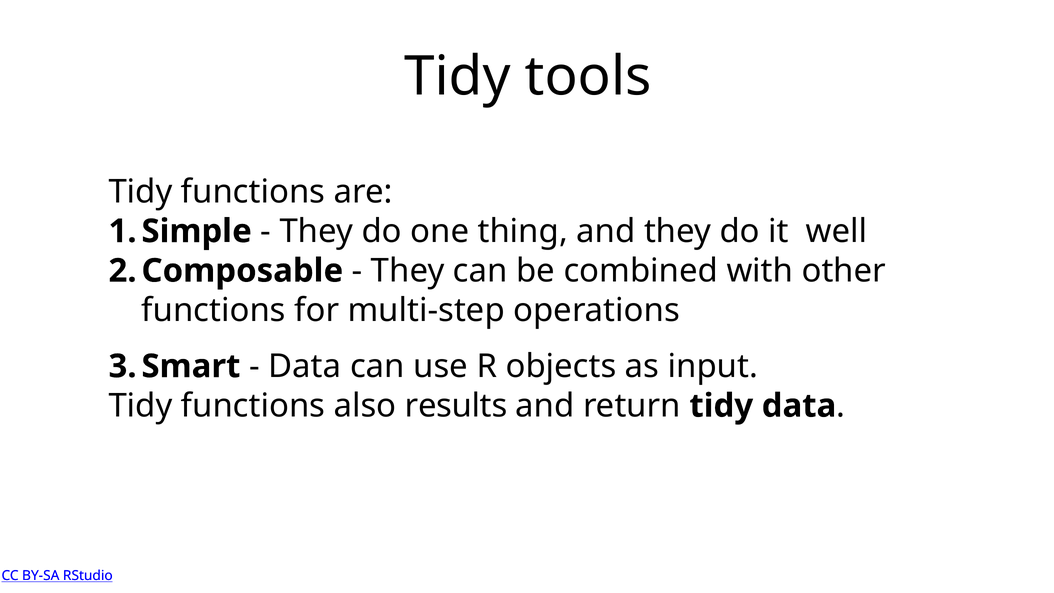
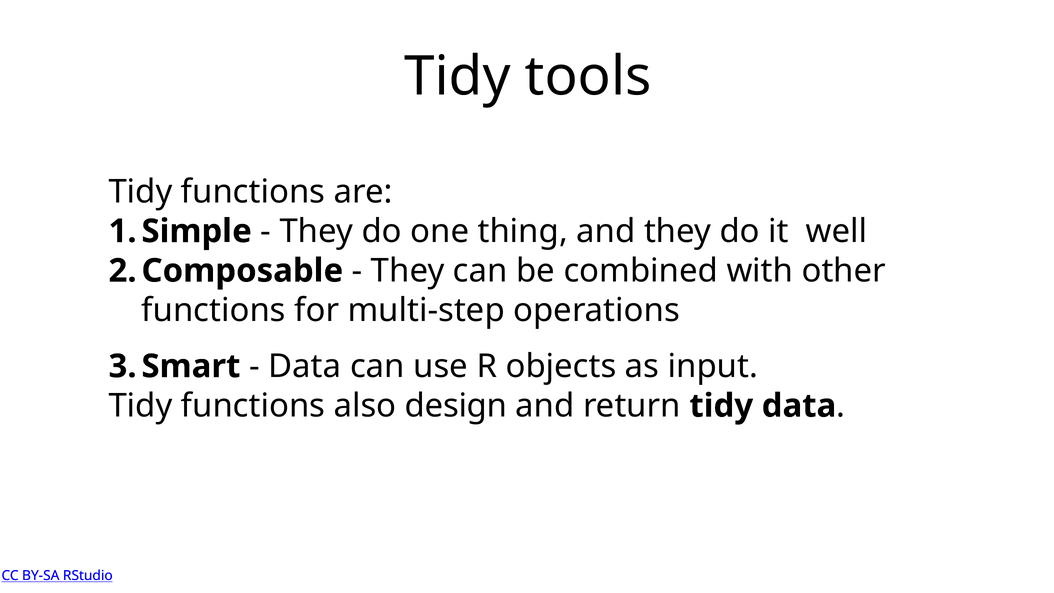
results: results -> design (456, 406)
